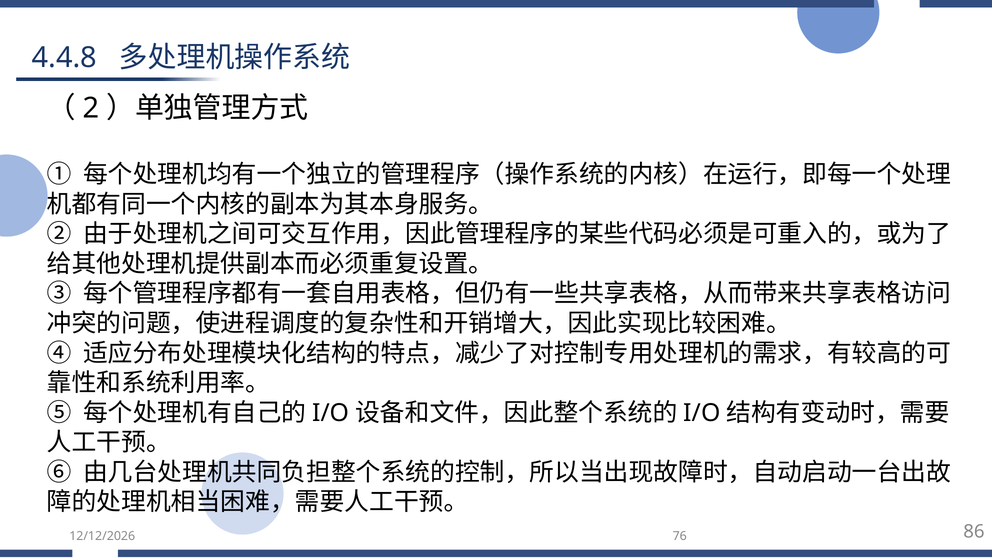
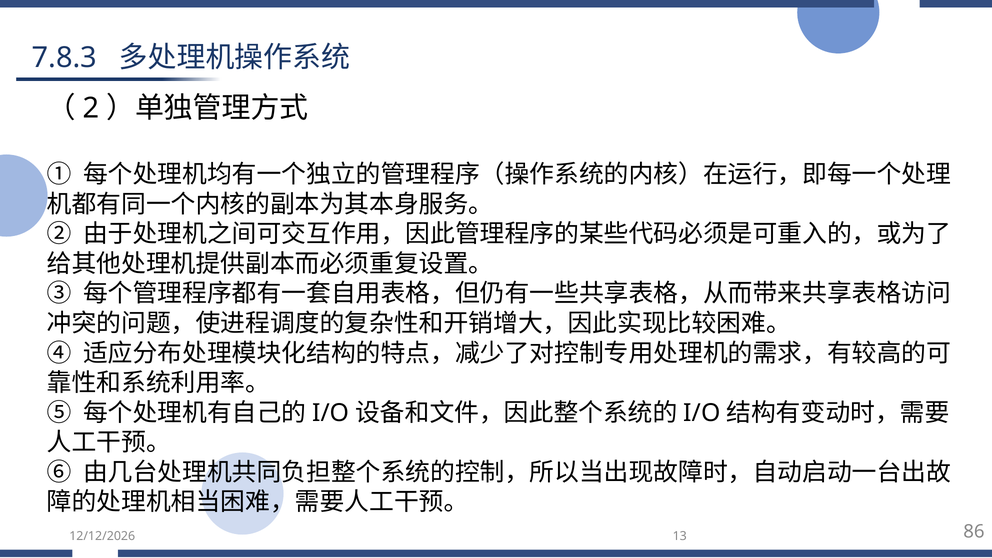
4.4.8: 4.4.8 -> 7.8.3 (64, 58)
76: 76 -> 13 (680, 536)
